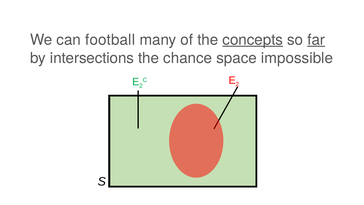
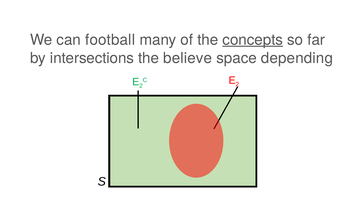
far underline: present -> none (316, 40)
chance: chance -> believe (188, 58)
impossible: impossible -> depending (297, 58)
